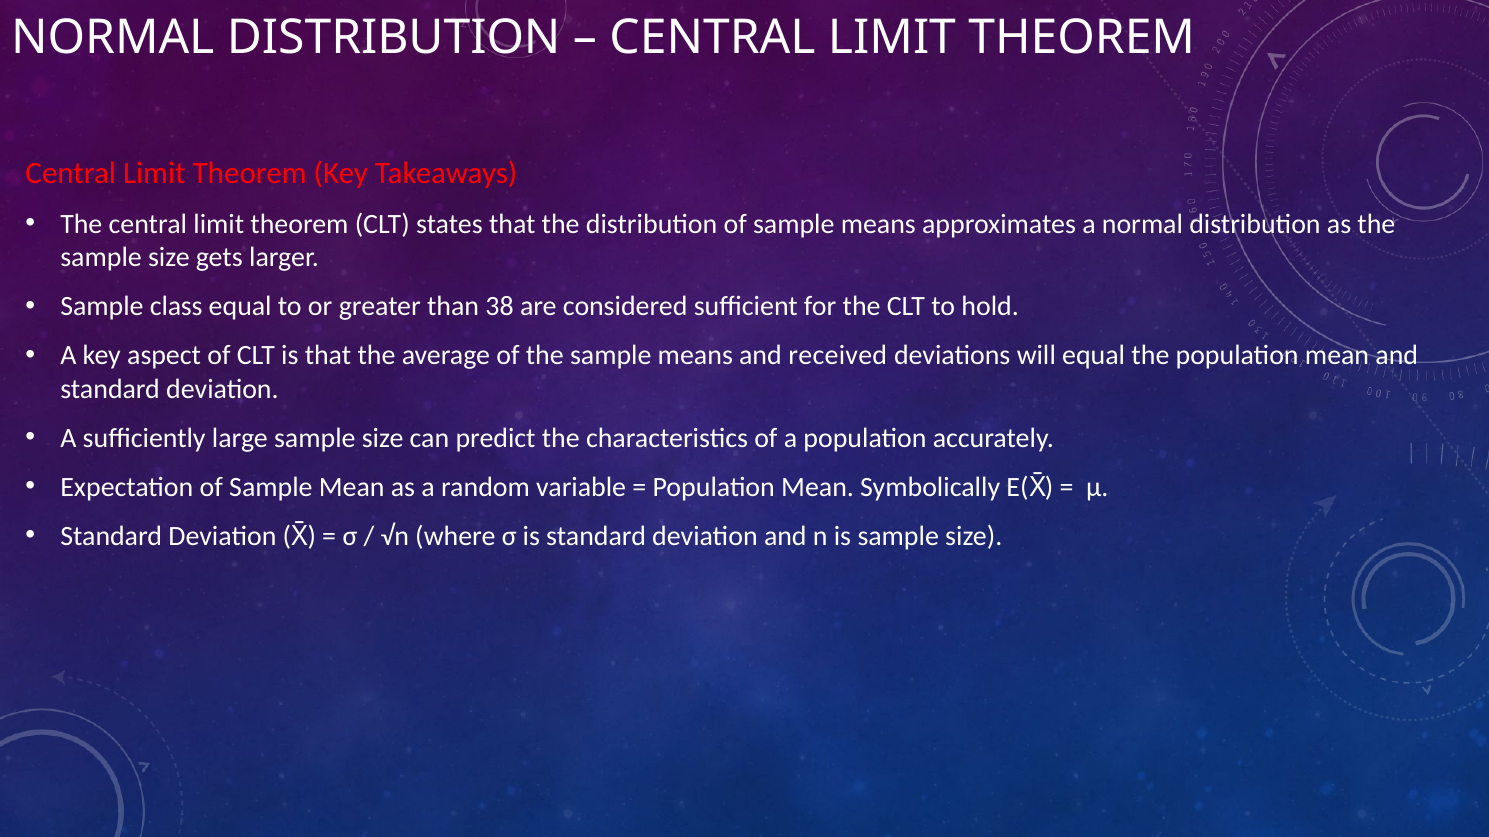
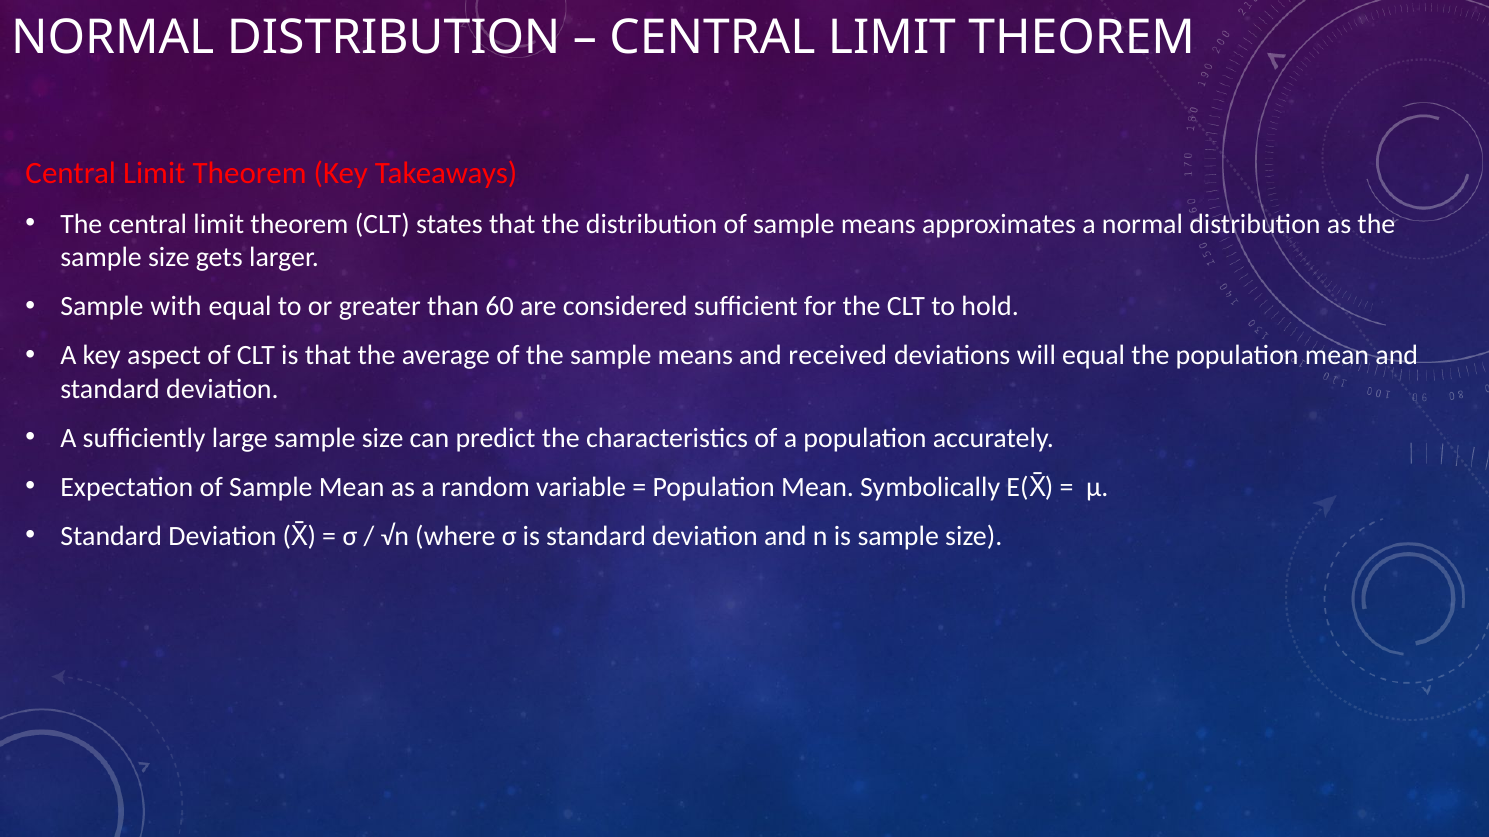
class: class -> with (176, 307)
38: 38 -> 60 (500, 307)
